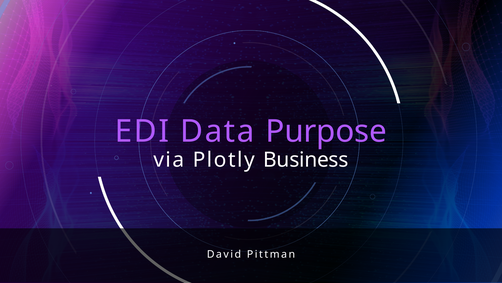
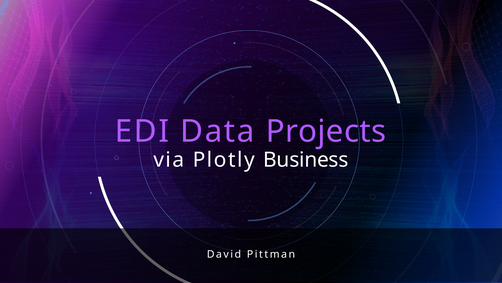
Purpose: Purpose -> Projects (326, 131)
